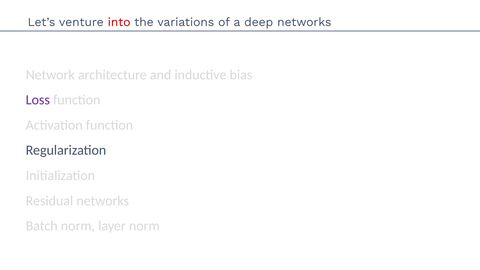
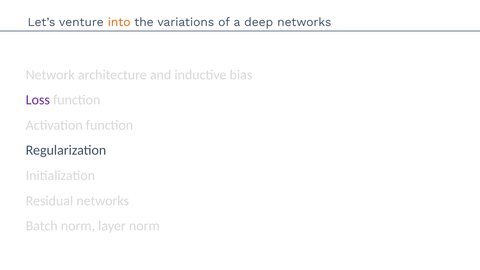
into colour: red -> orange (119, 22)
